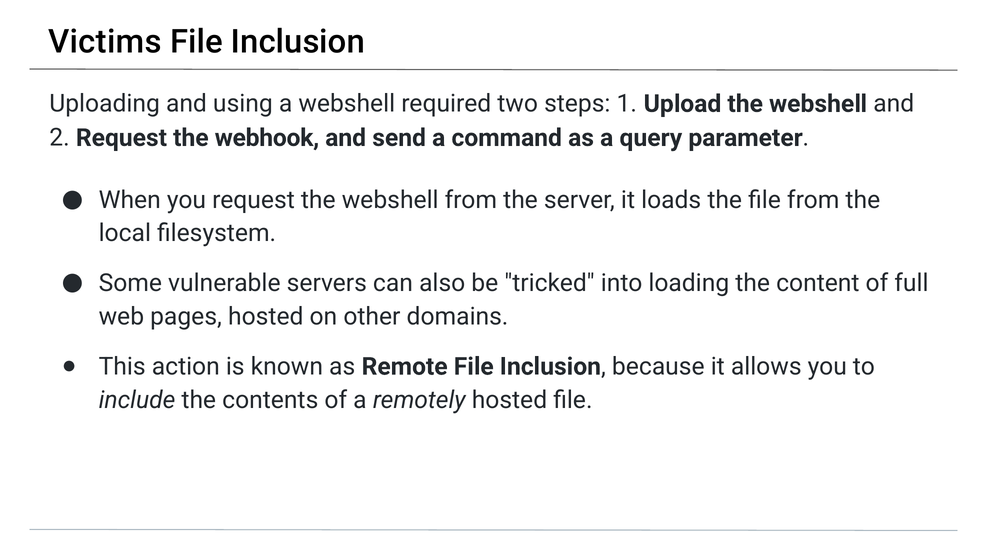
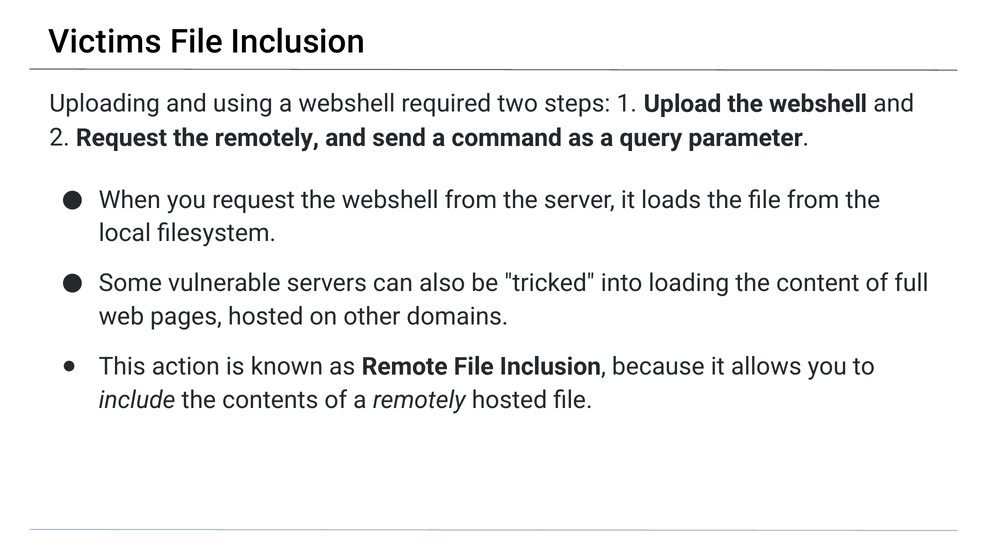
the webhook: webhook -> remotely (267, 138)
